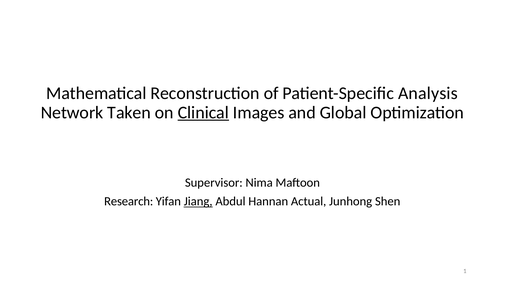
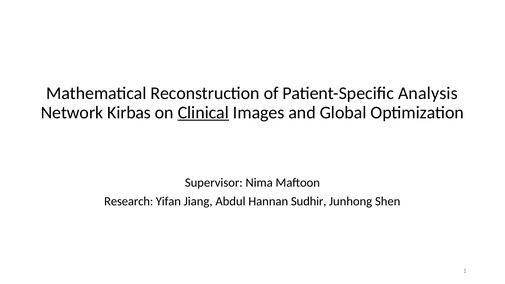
Taken: Taken -> Kirbas (129, 113)
Jiang underline: present -> none (198, 202)
Actual: Actual -> Sudhir (309, 202)
